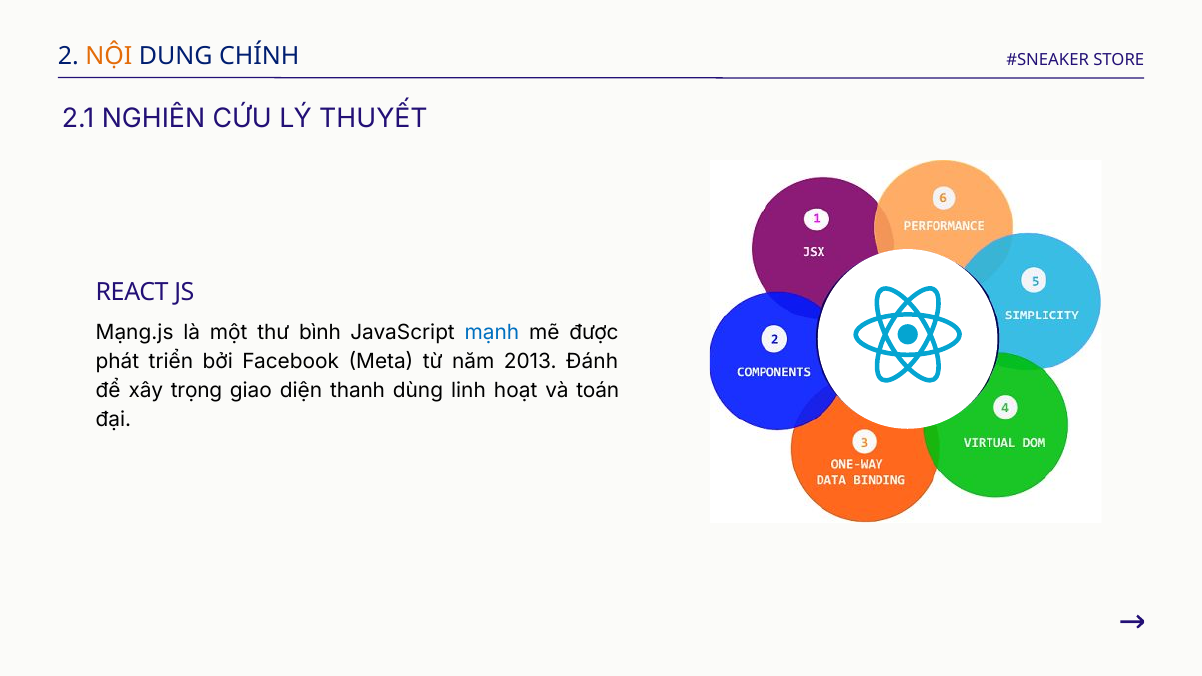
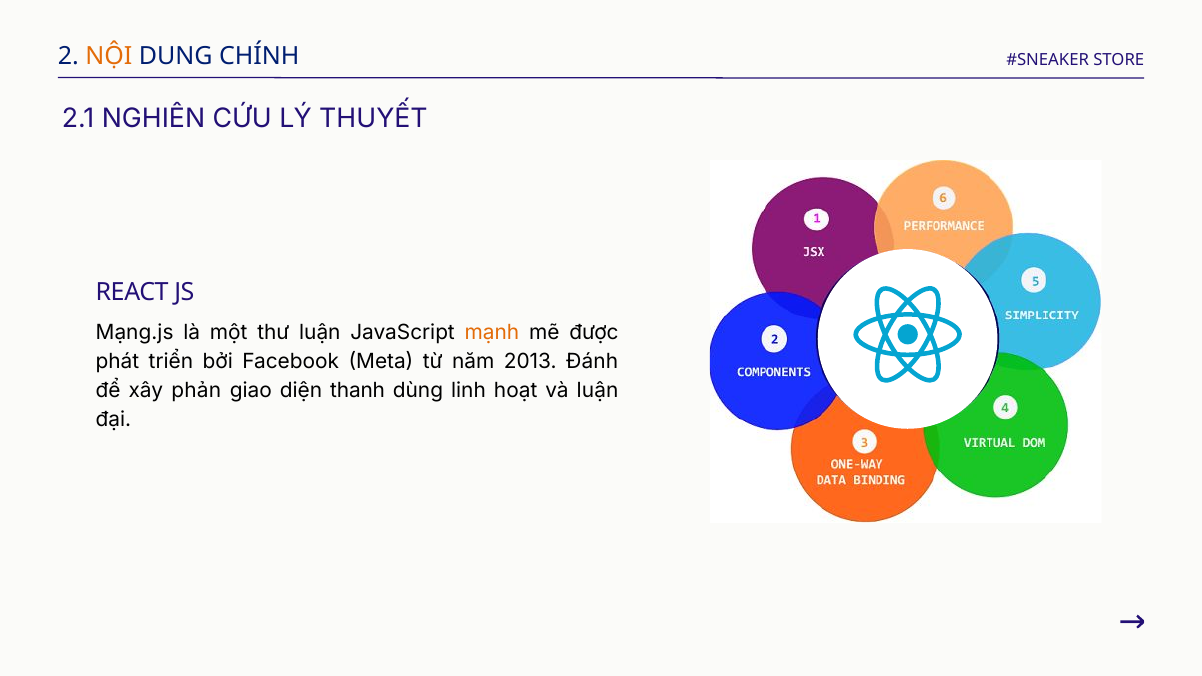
thư bình: bình -> luận (320, 333)
mạnh colour: blue -> orange (492, 333)
trọng: trọng -> phản (196, 391)
và toán: toán -> luận (598, 391)
